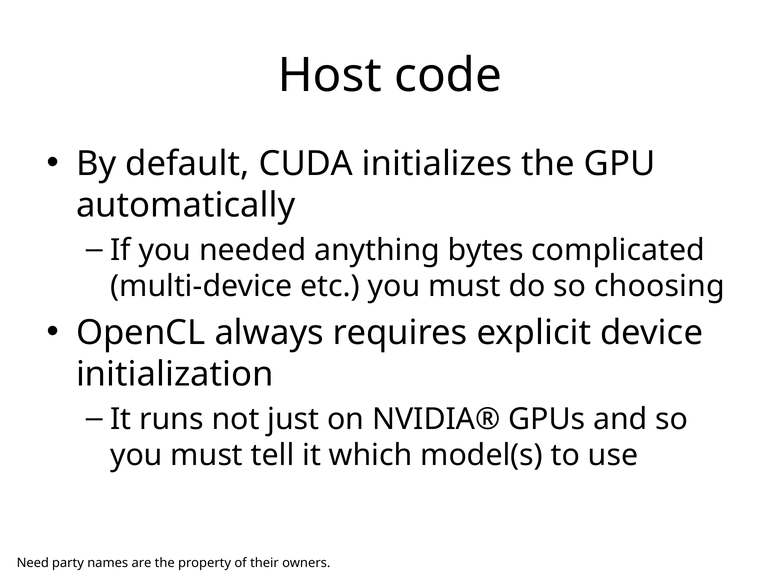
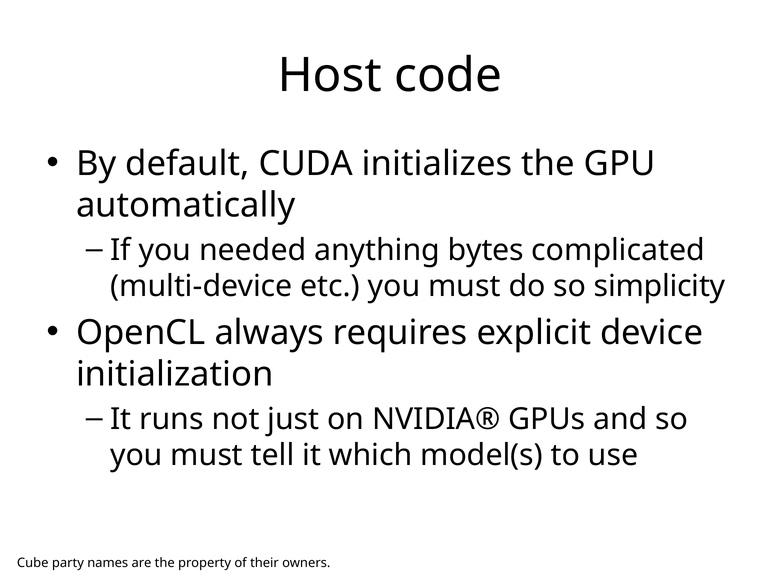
choosing: choosing -> simplicity (660, 286)
Need: Need -> Cube (33, 563)
